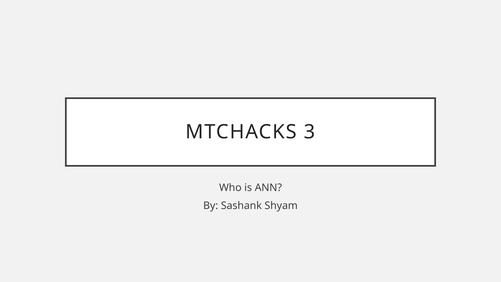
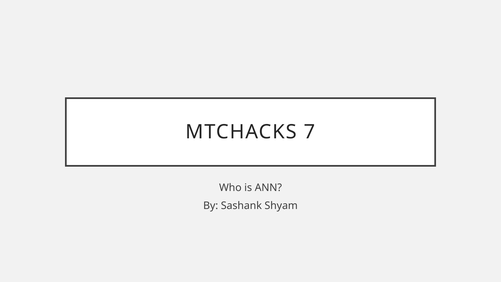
3: 3 -> 7 (310, 132)
